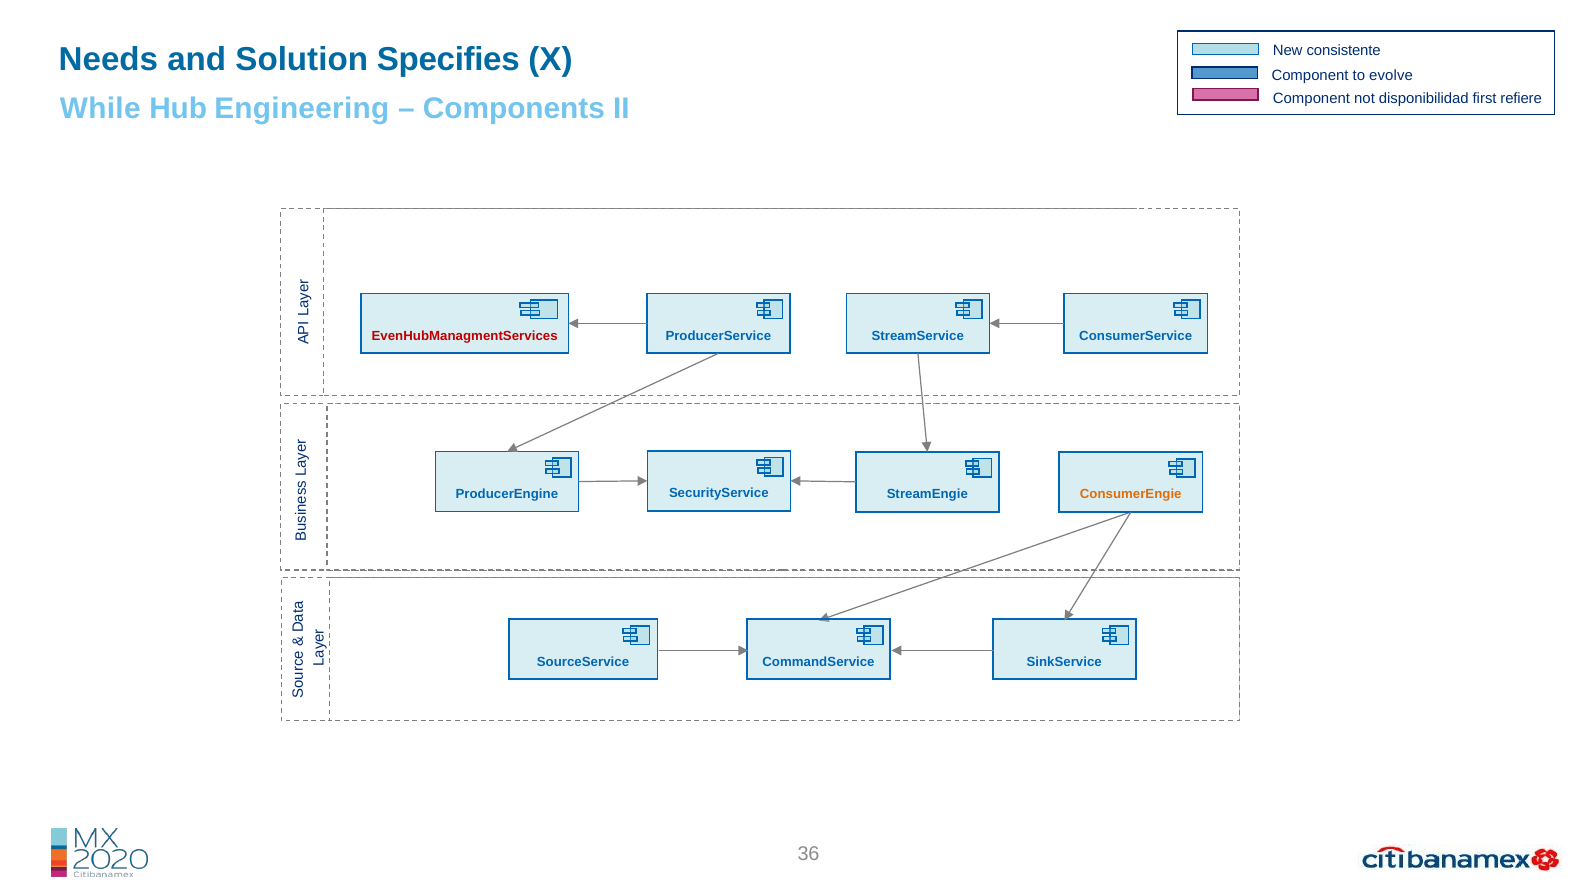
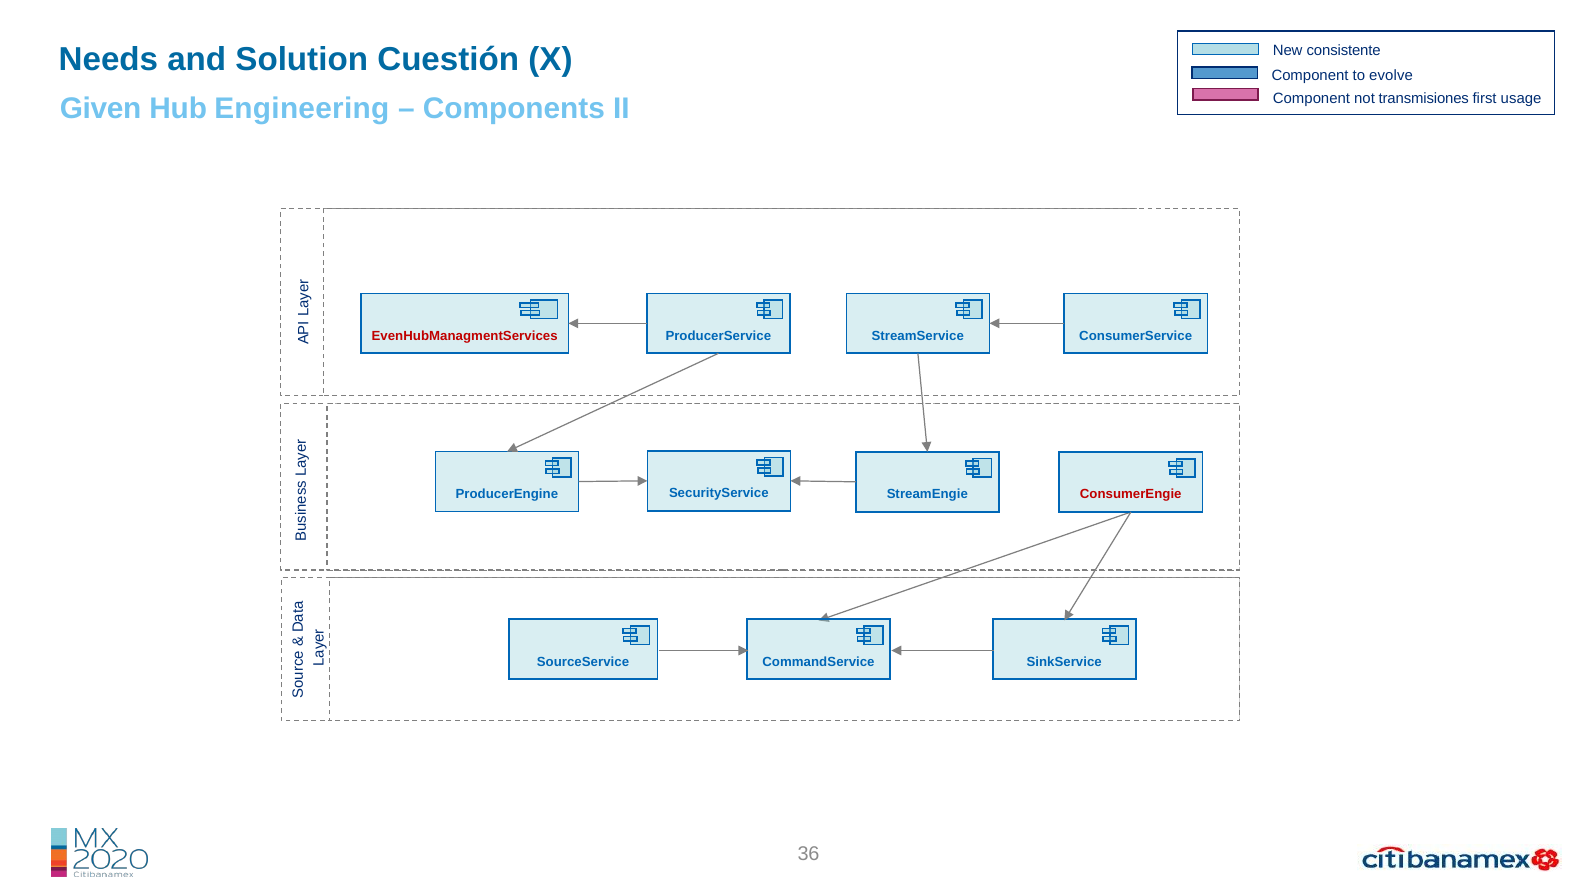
Specifies: Specifies -> Cuestión (448, 59)
disponibilidad: disponibilidad -> transmisiones (1424, 99)
refiere: refiere -> usage (1521, 99)
While: While -> Given (101, 109)
ConsumerEngie colour: orange -> red (1131, 495)
